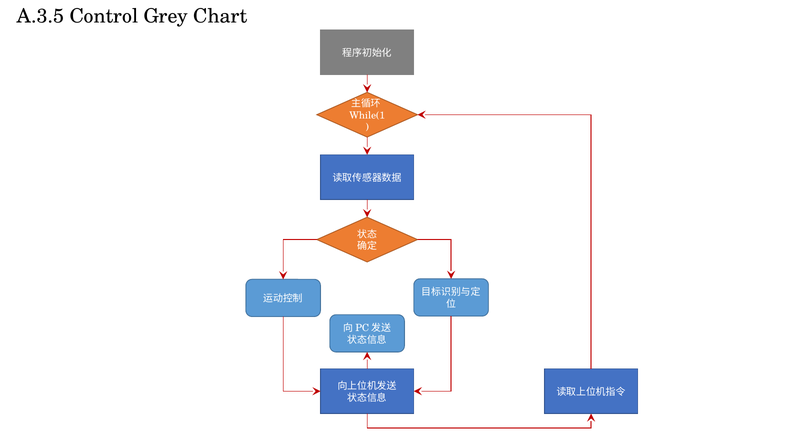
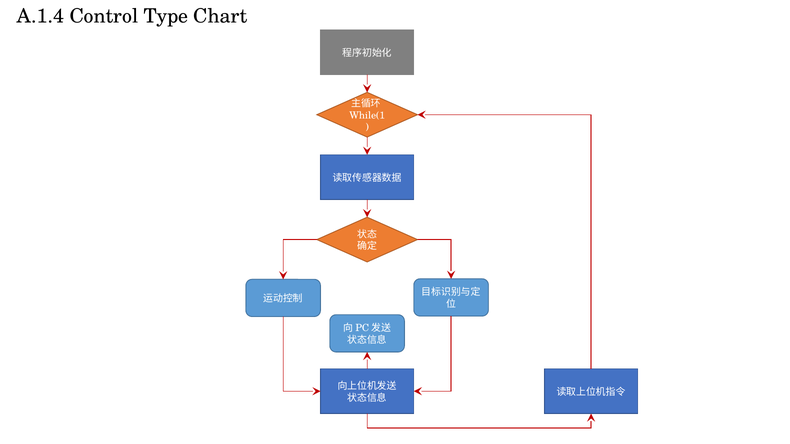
A.3.5: A.3.5 -> A.1.4 (40, 16)
Grey: Grey -> Type (166, 16)
